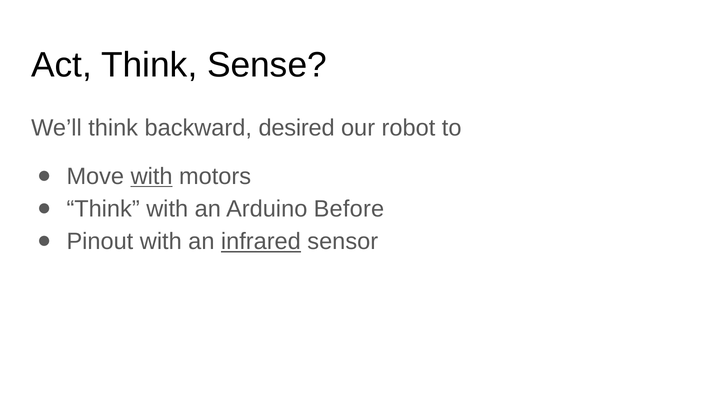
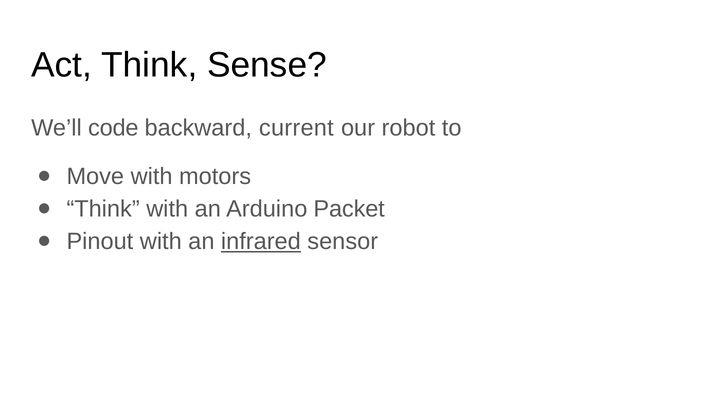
We’ll think: think -> code (113, 128)
desired: desired -> current (296, 128)
with underline: present -> none (152, 176)
Before: Before -> Packet (349, 209)
